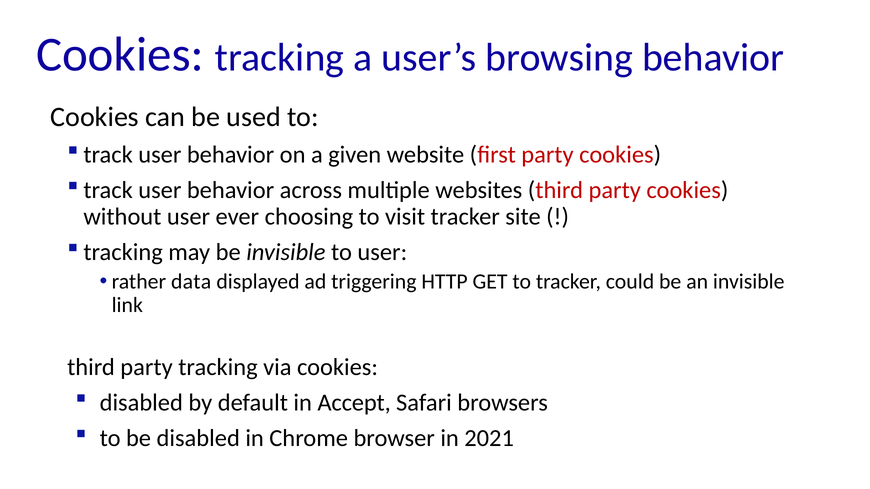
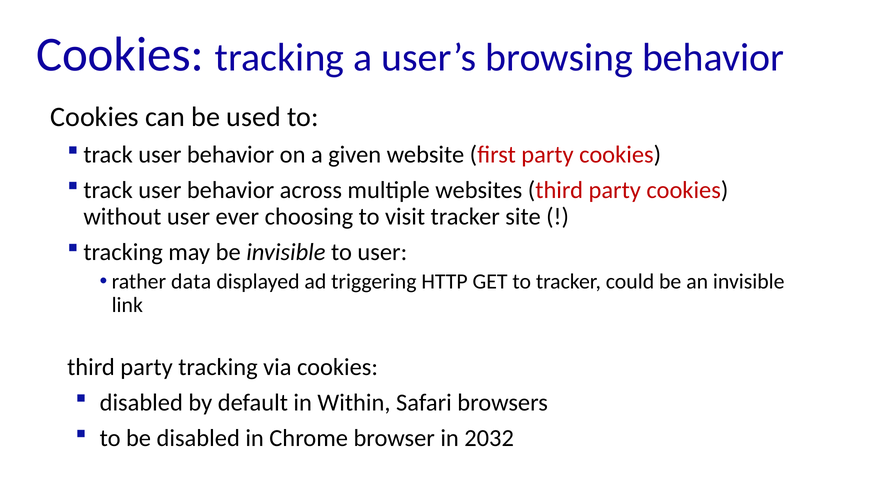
Accept: Accept -> Within (354, 403)
2021: 2021 -> 2032 (489, 438)
